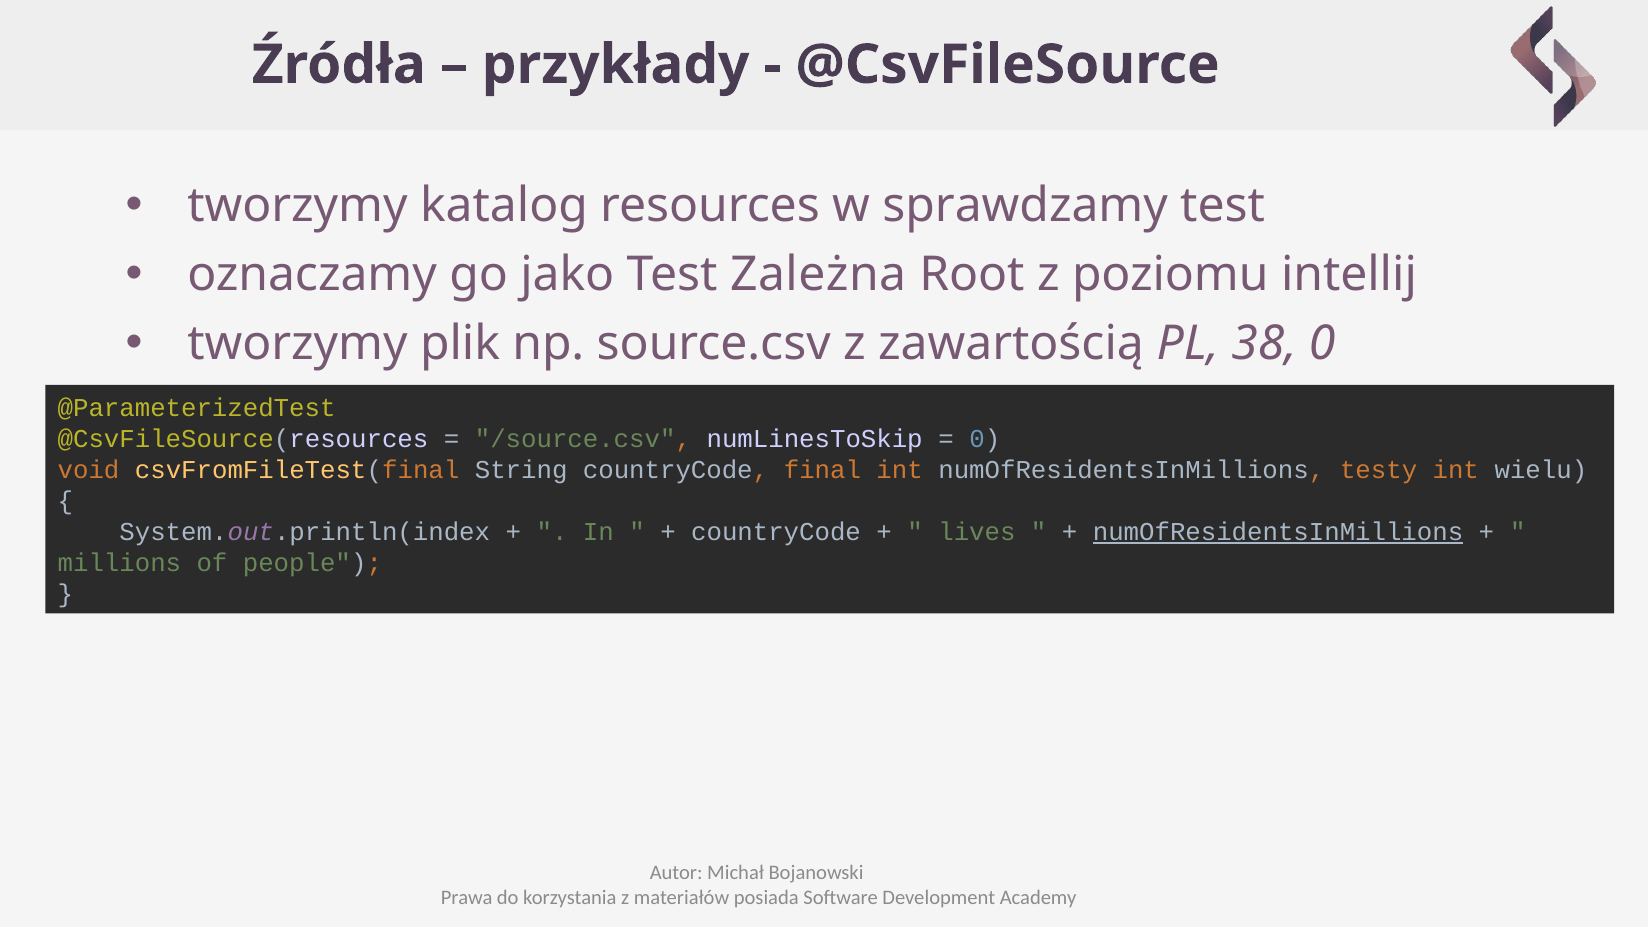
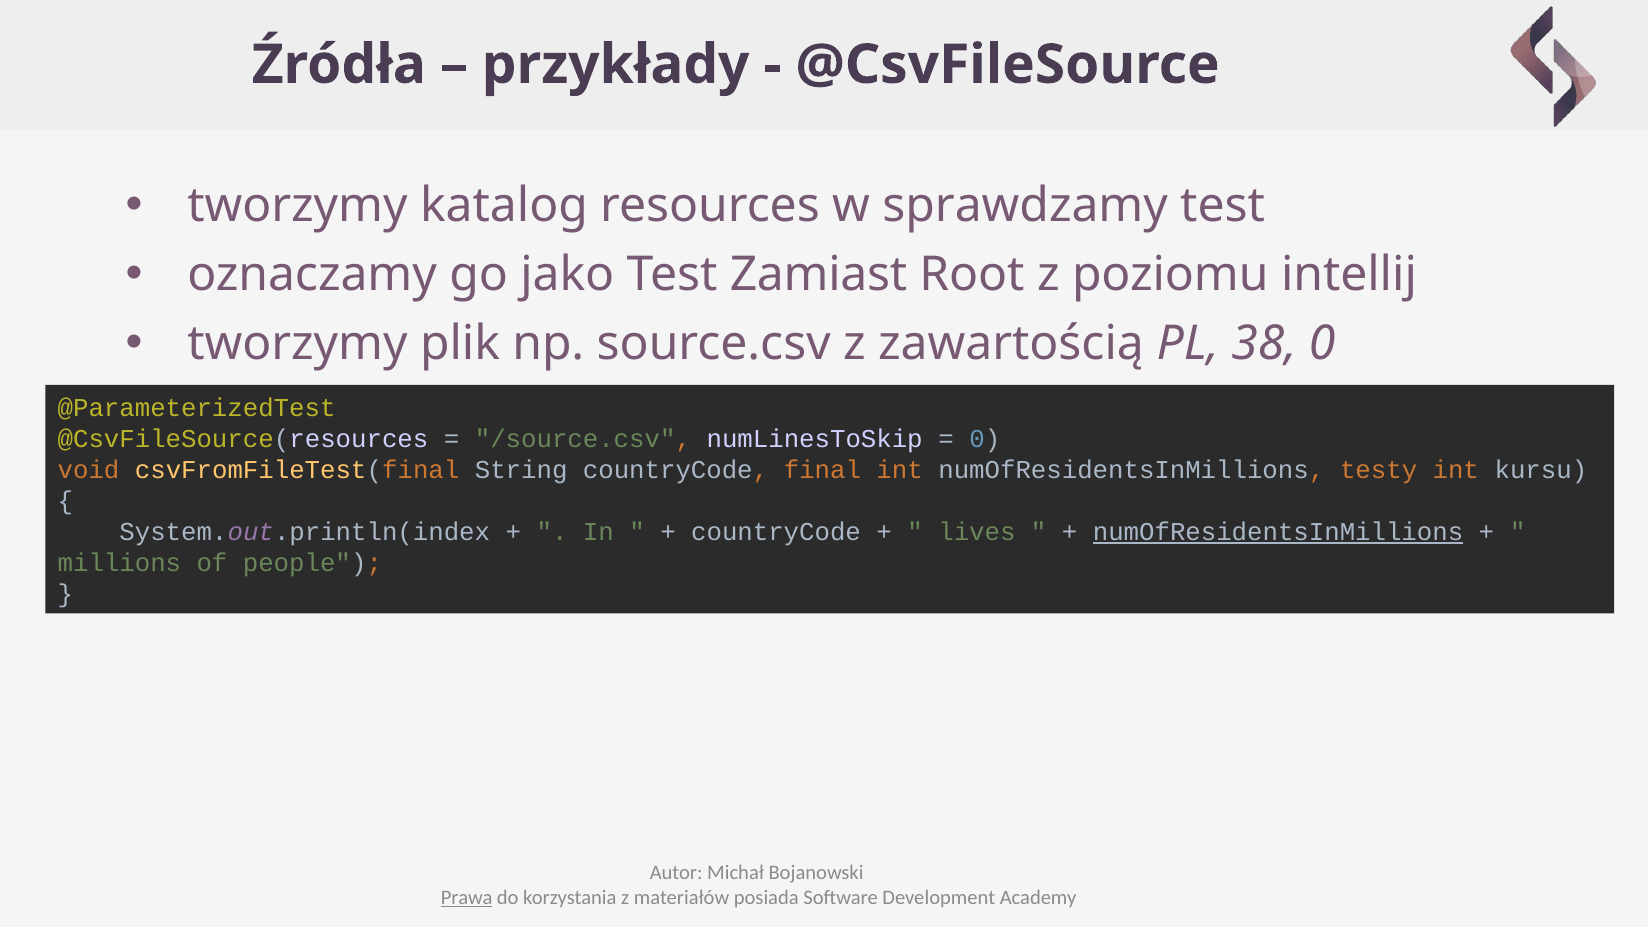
Zależna: Zależna -> Zamiast (818, 274)
wielu: wielu -> kursu (1541, 470)
Prawa underline: none -> present (467, 898)
